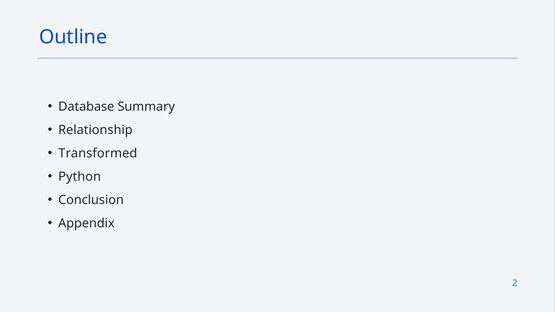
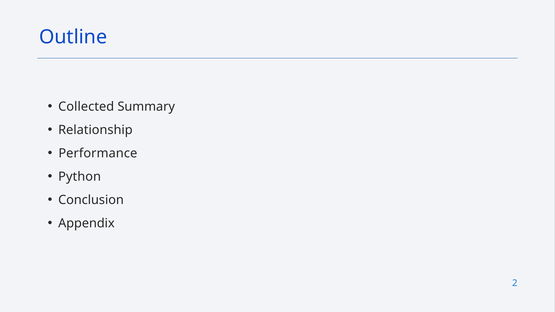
Database: Database -> Collected (86, 107)
Transformed: Transformed -> Performance (98, 153)
